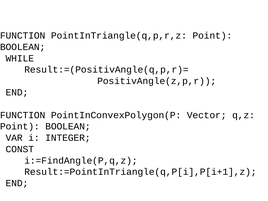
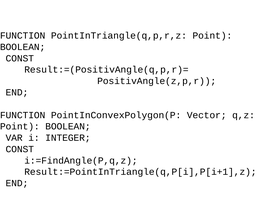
WHILE: WHILE -> CONST (20, 58)
